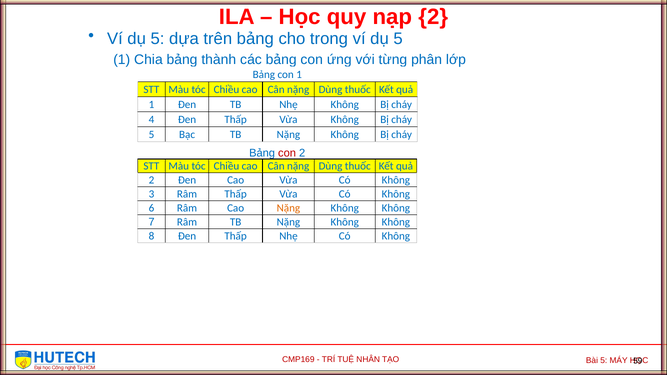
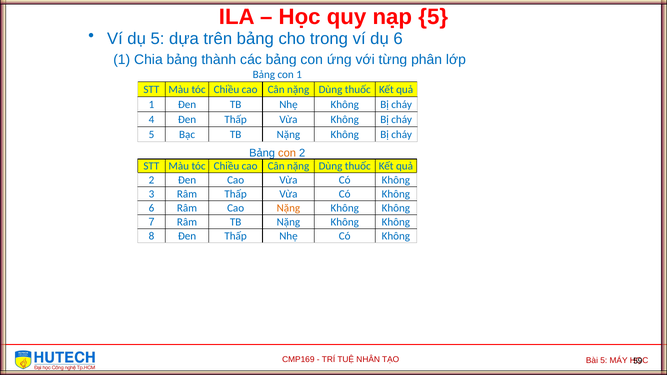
nạp 2: 2 -> 5 (433, 17)
5: 5 -> 6 (398, 39)
con colour: red -> orange (287, 153)
